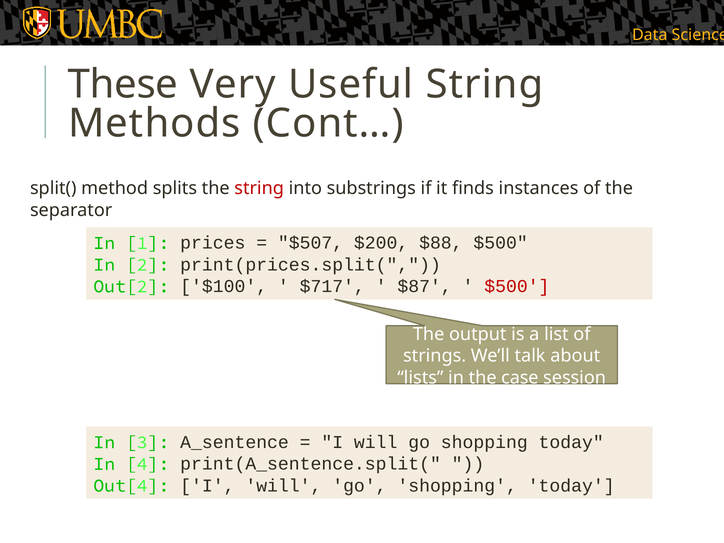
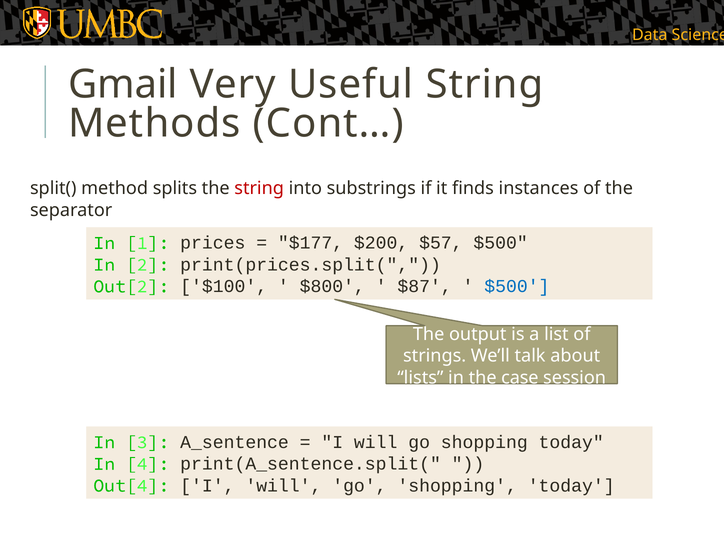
These: These -> Gmail (123, 85)
$507: $507 -> $177 (311, 243)
$88: $88 -> $57 (441, 243)
$717: $717 -> $800 (332, 286)
$500 colour: red -> blue (517, 286)
